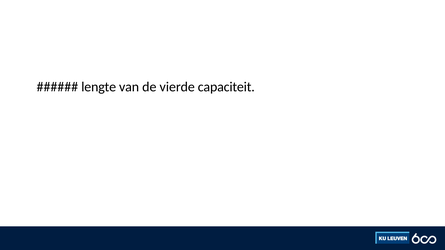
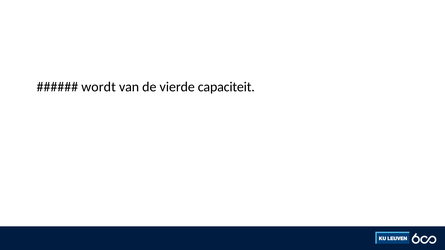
lengte: lengte -> wordt (99, 87)
